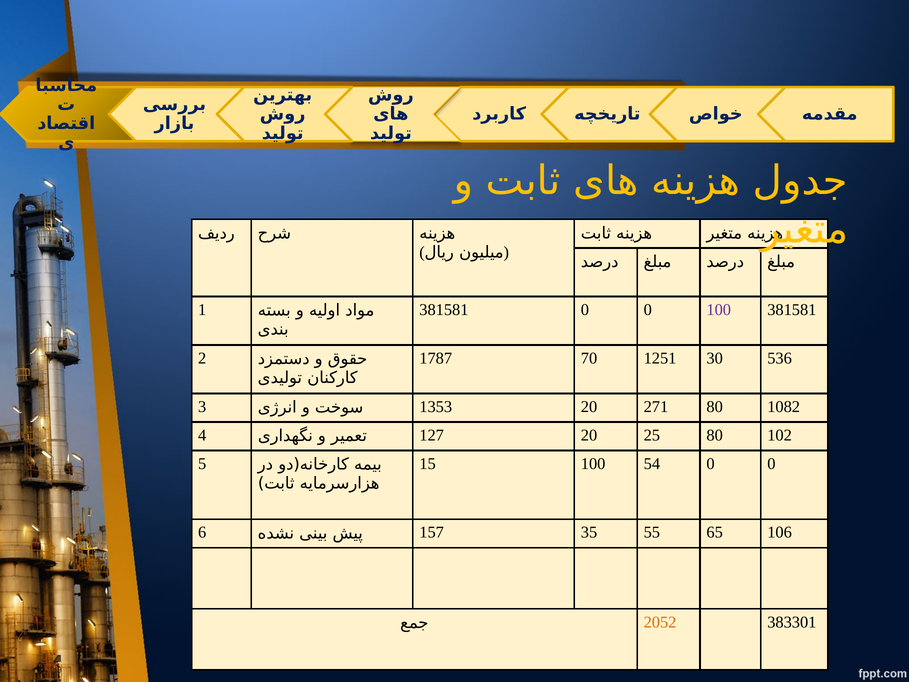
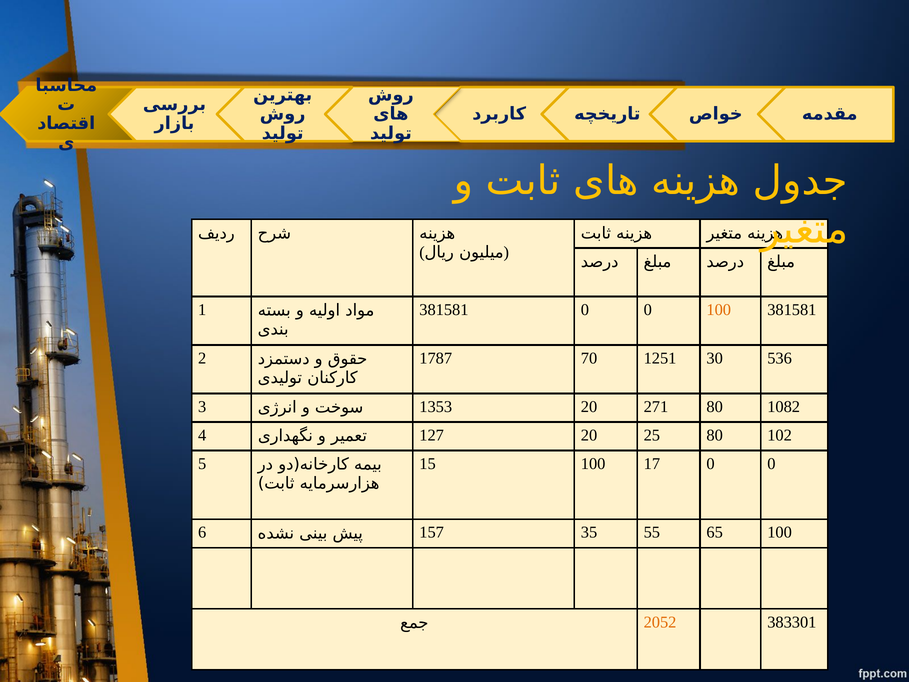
100 colour: purple -> orange (719, 310)
54: 54 -> 17 (652, 464)
65 106: 106 -> 100 (780, 532)
